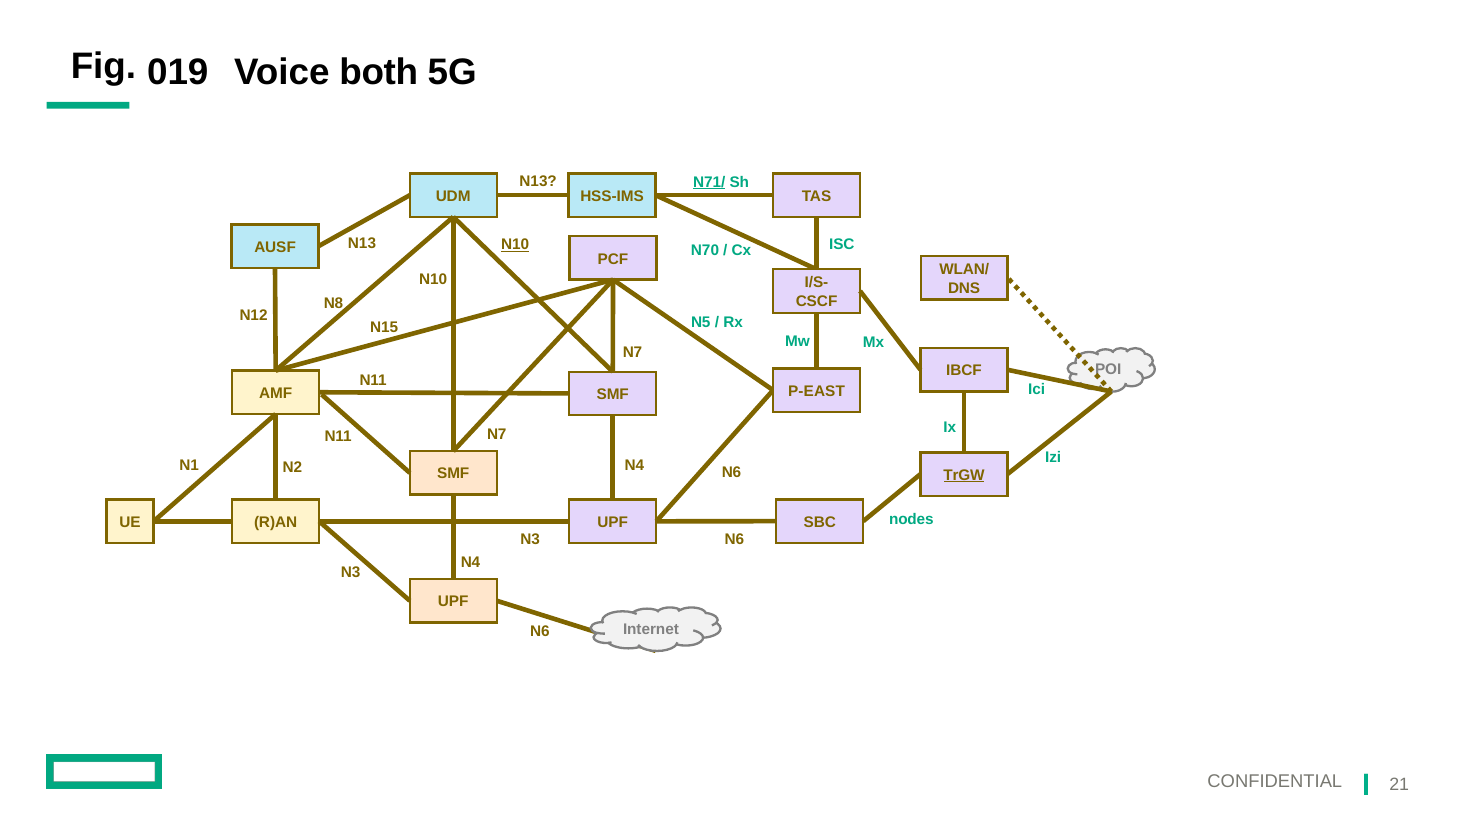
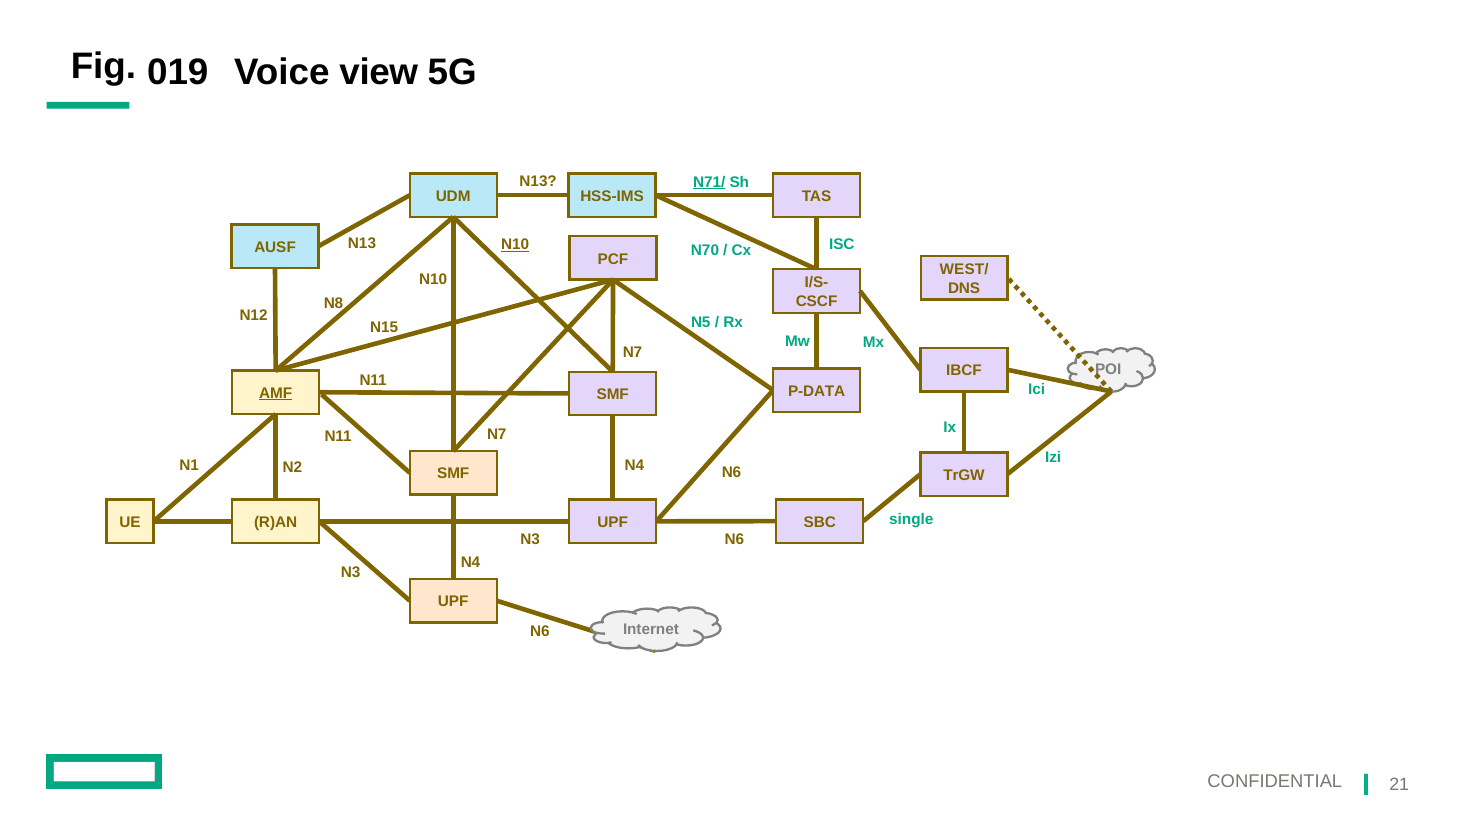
both: both -> view (379, 72)
WLAN/: WLAN/ -> WEST/ (964, 269)
P-EAST: P-EAST -> P-DATA (817, 391)
AMF underline: none -> present (276, 393)
TrGW underline: present -> none (964, 475)
nodes: nodes -> single (911, 520)
